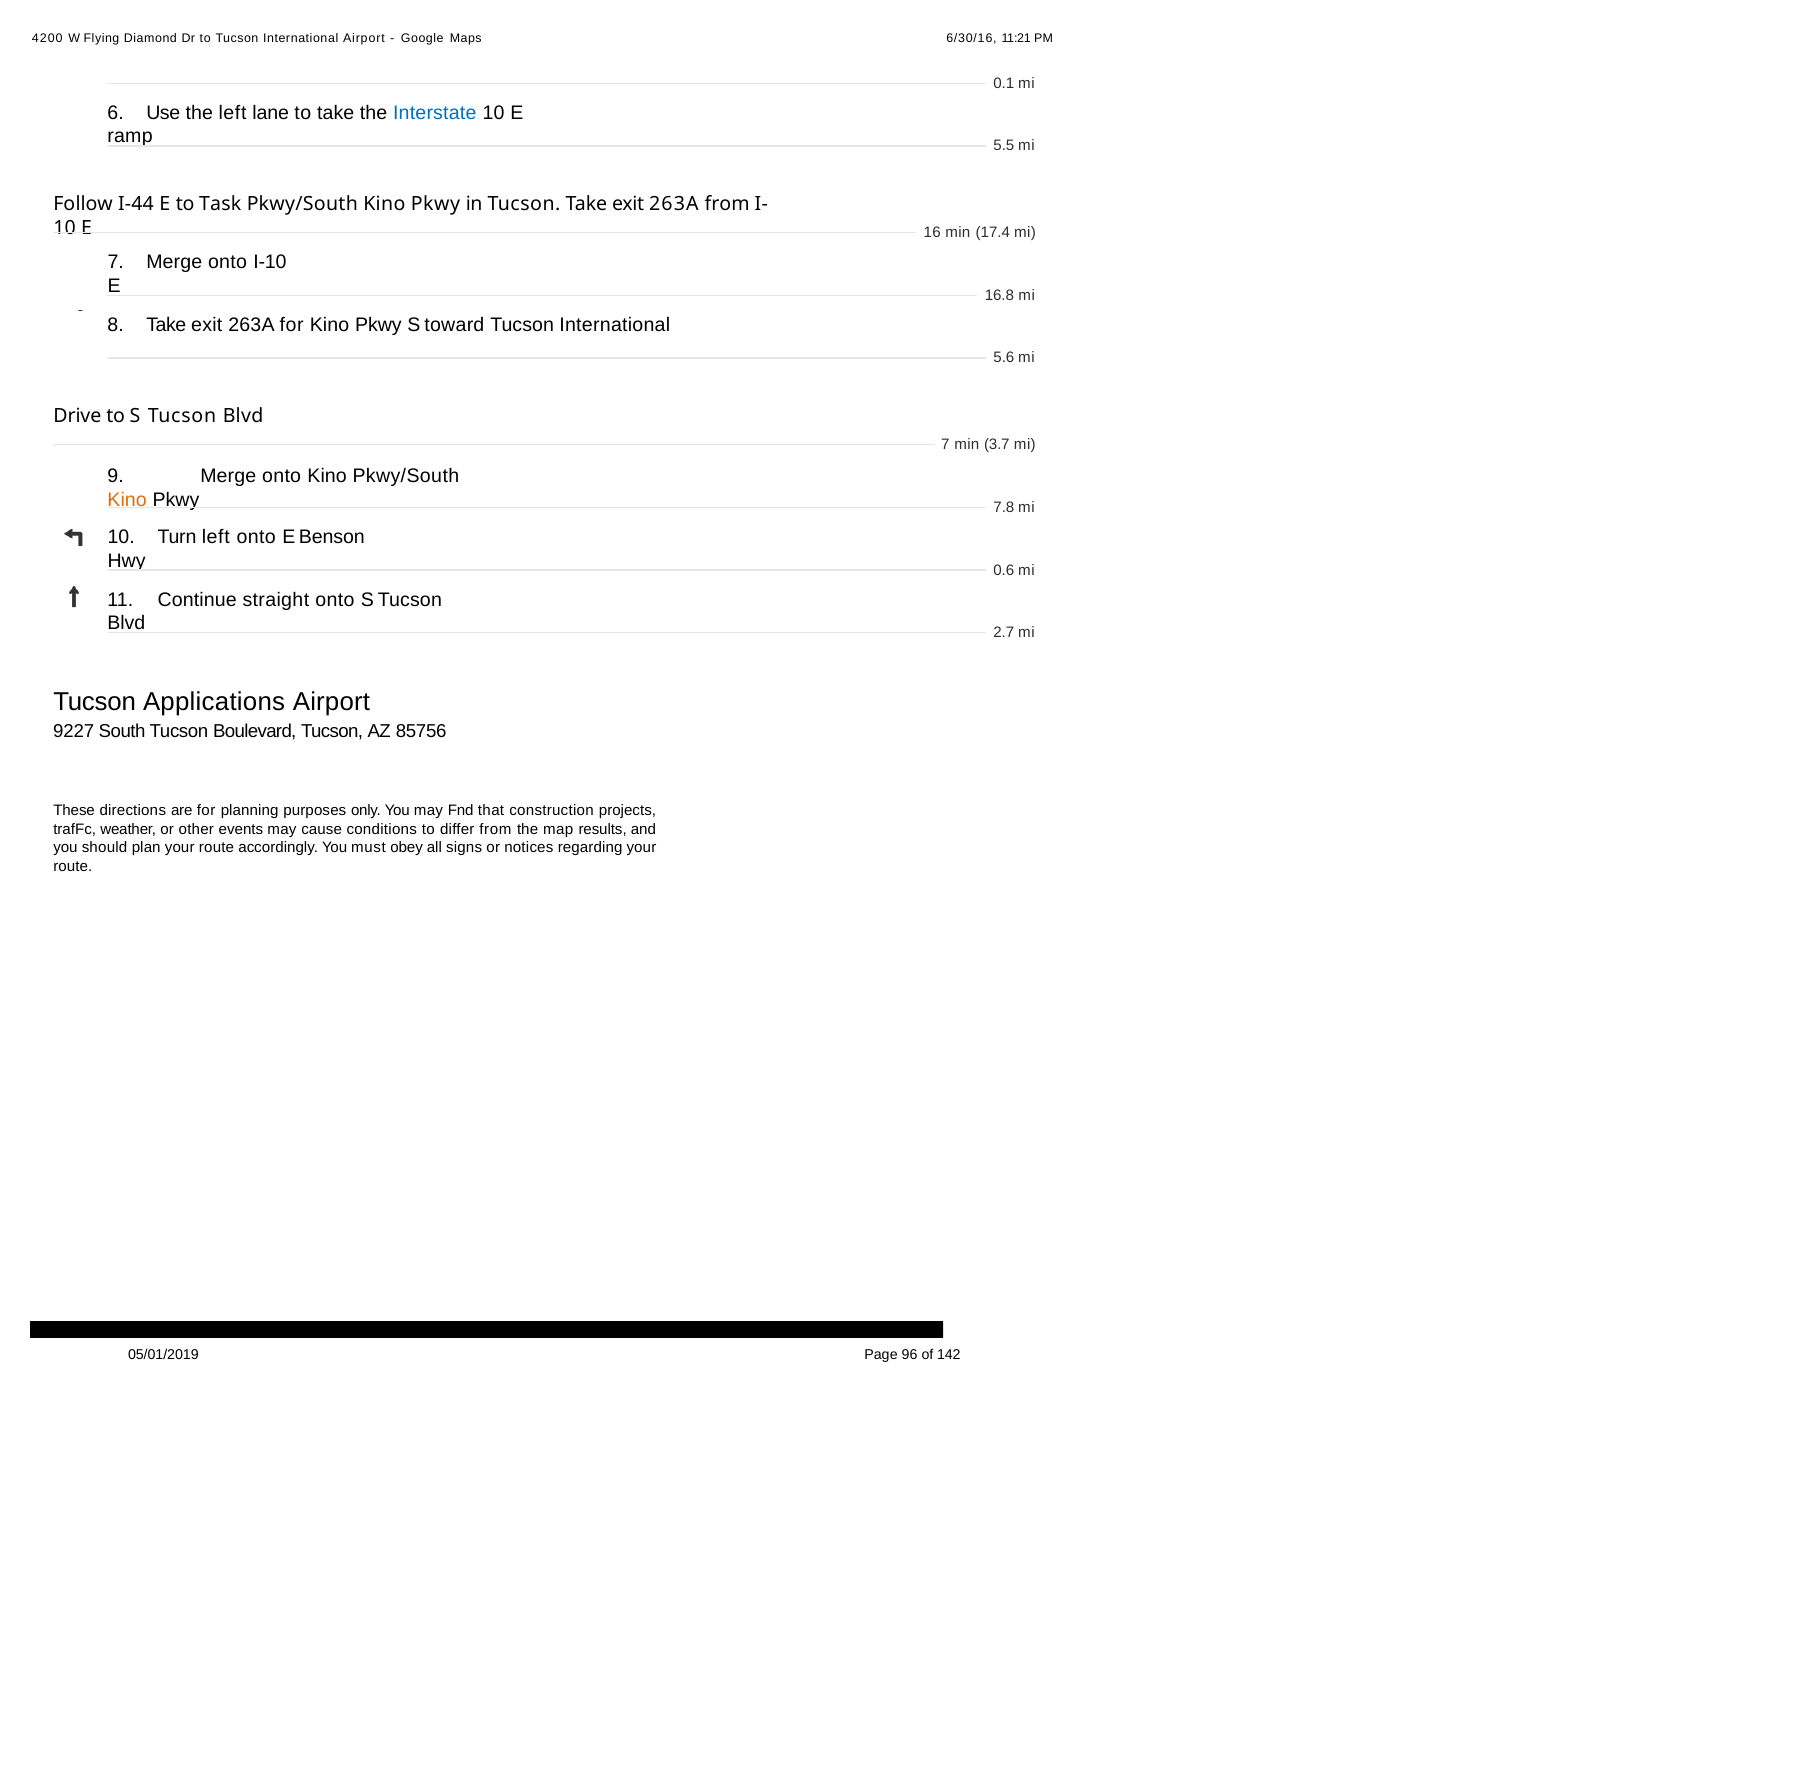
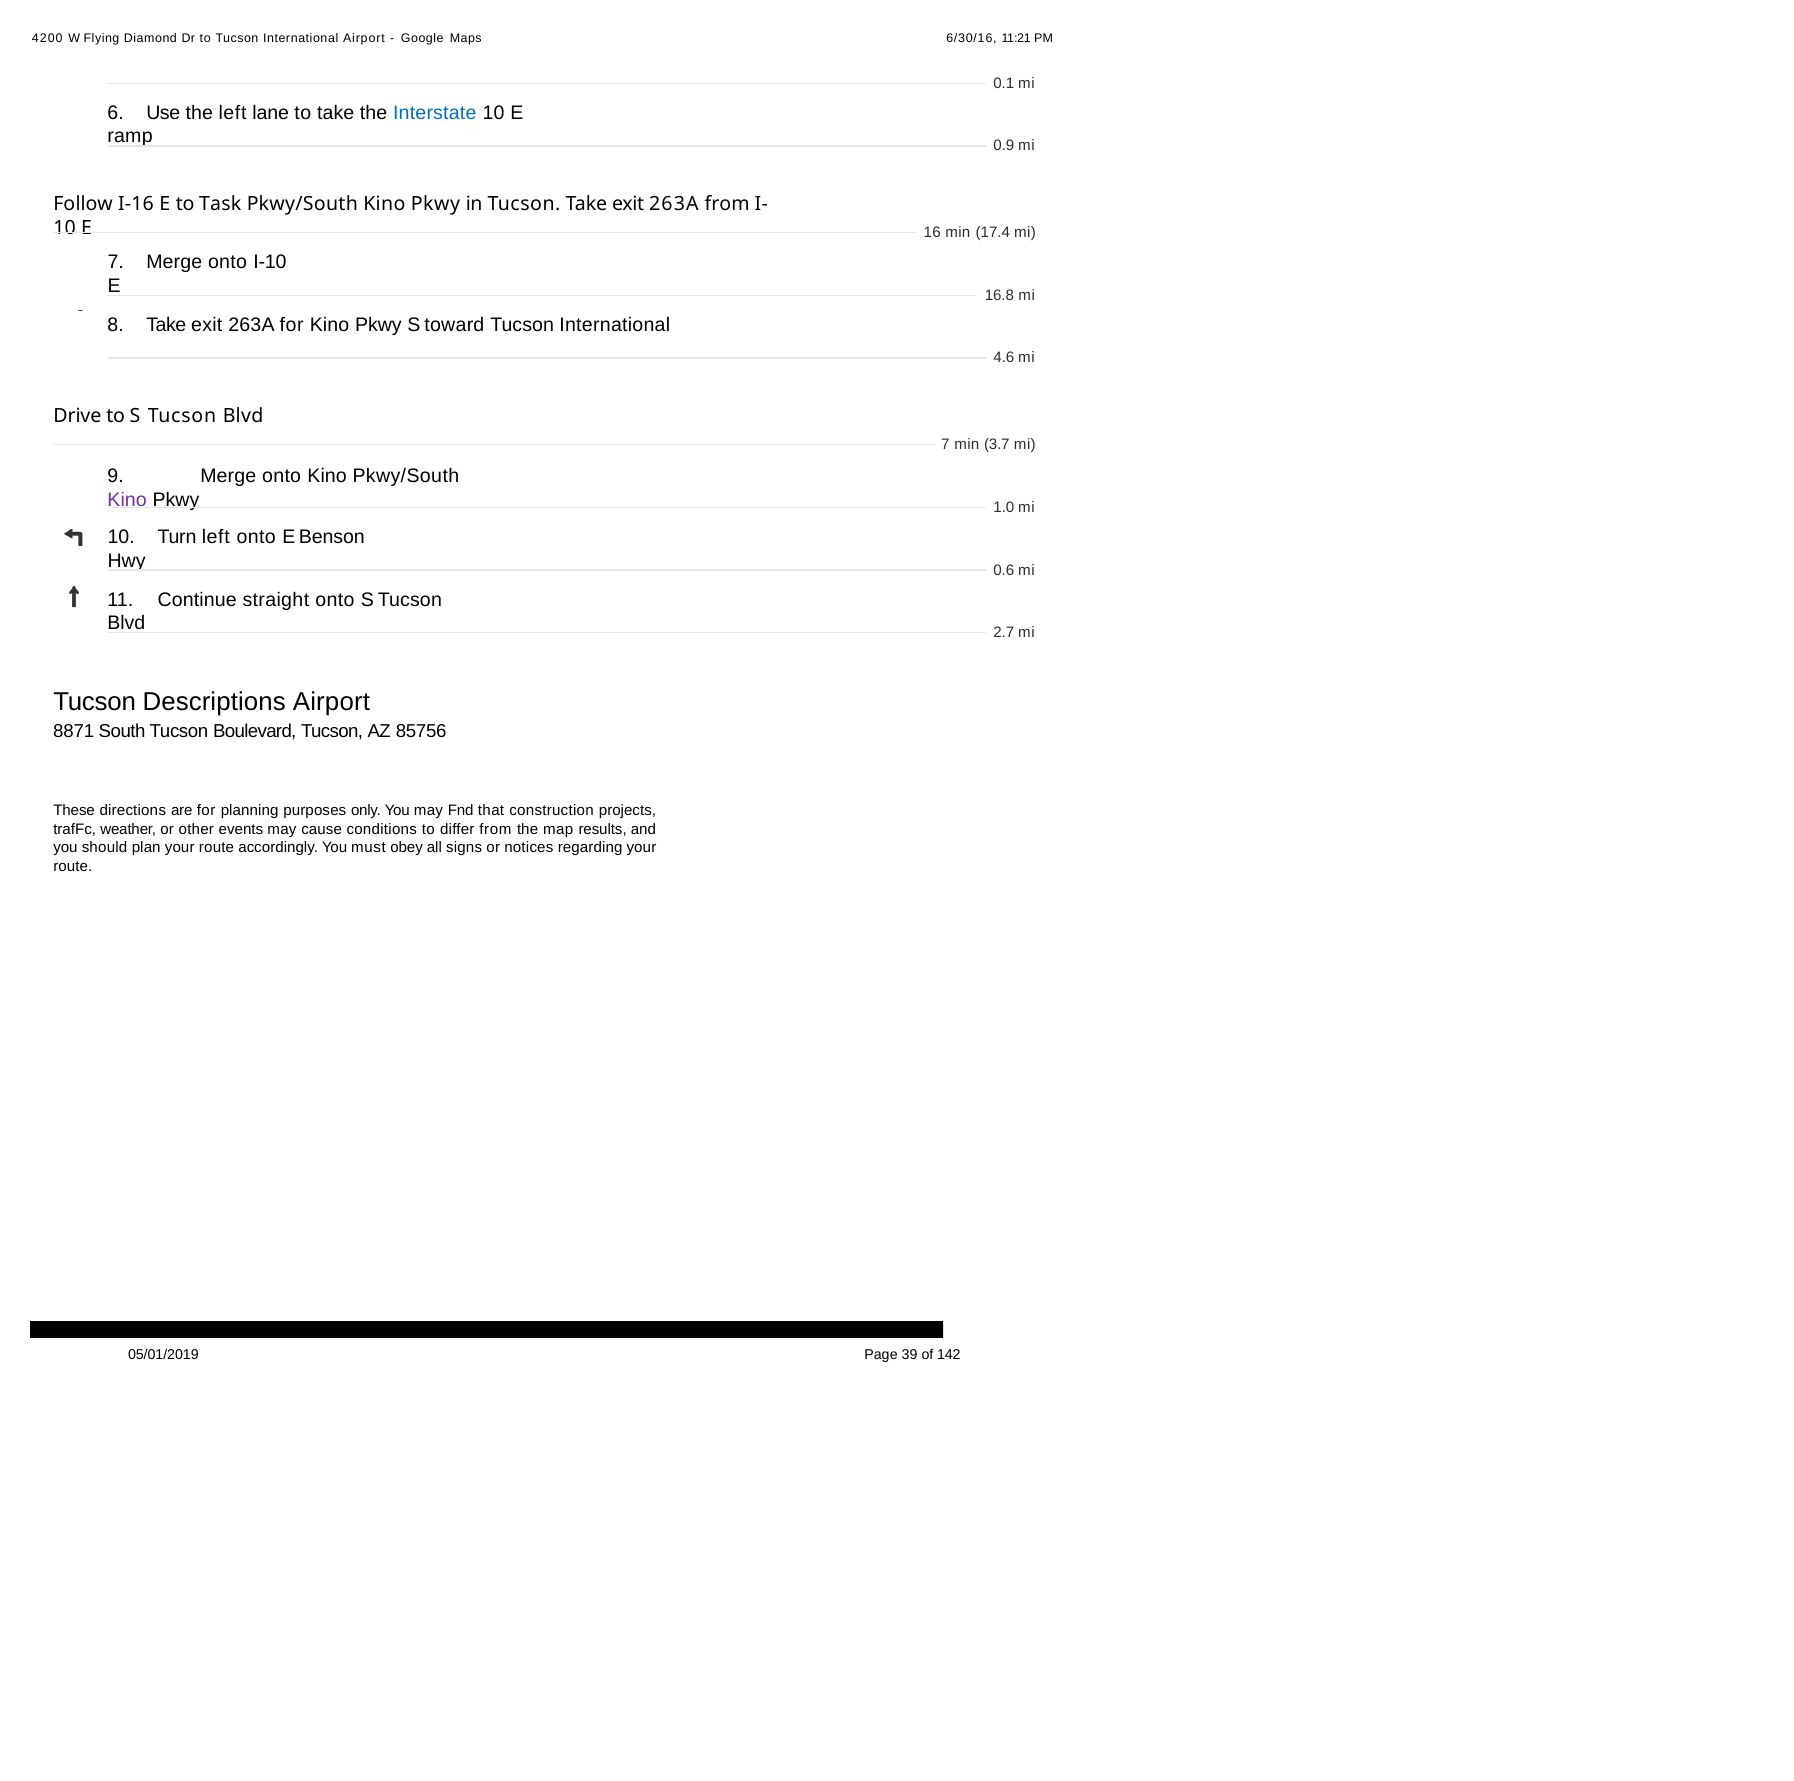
5.5: 5.5 -> 0.9 (1004, 146)
I-44: I-44 -> I-16 (136, 204)
5.6: 5.6 -> 4.6 (1004, 358)
Kino colour: orange -> purple (127, 500)
7.8: 7.8 -> 1.0 (1004, 508)
Applications: Applications -> Descriptions (214, 702)
9227: 9227 -> 8871 (74, 731)
96: 96 -> 39 (910, 1355)
